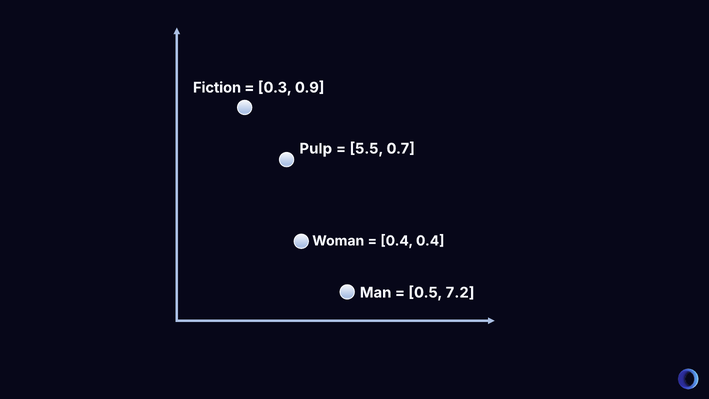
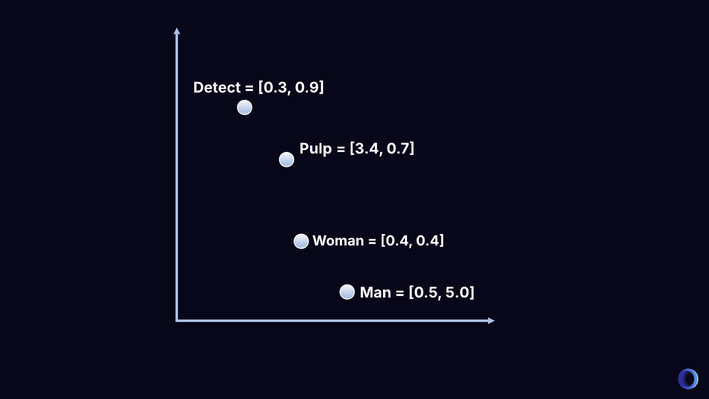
Fiction: Fiction -> Detect (217, 88)
5.5: 5.5 -> 3.4 (367, 149)
7.2: 7.2 -> 5.0 (460, 293)
